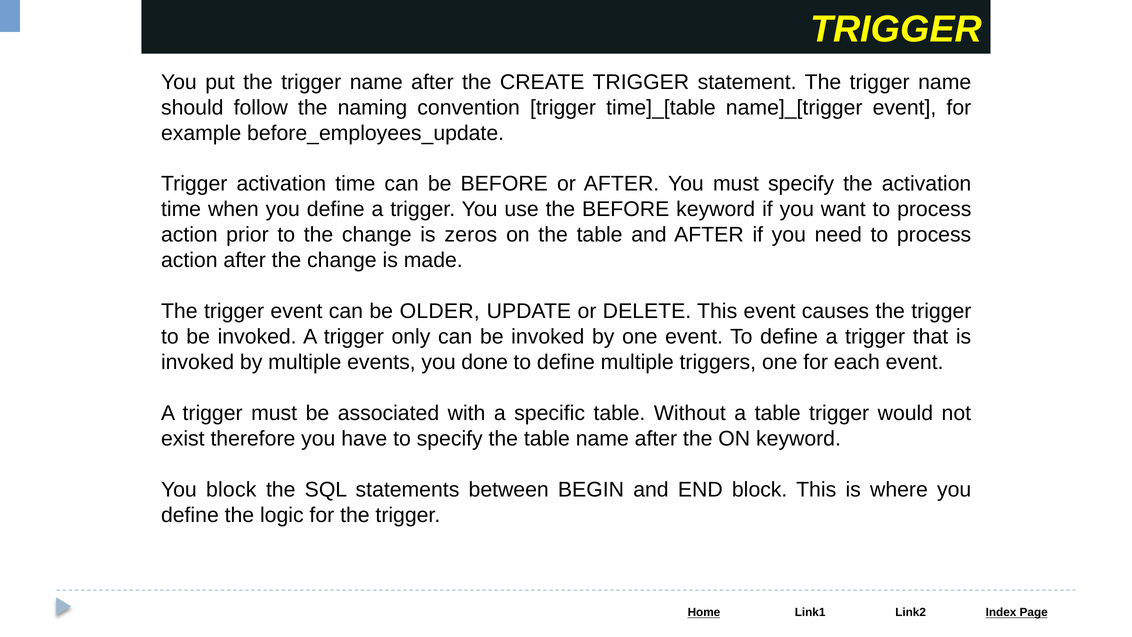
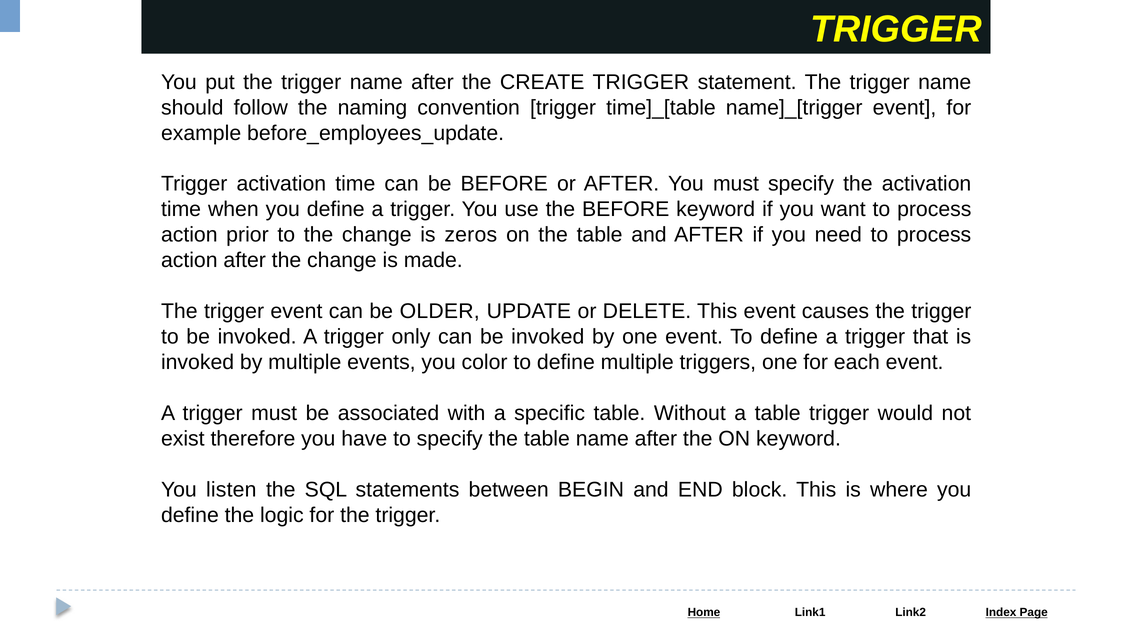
done: done -> color (485, 362)
You block: block -> listen (231, 490)
